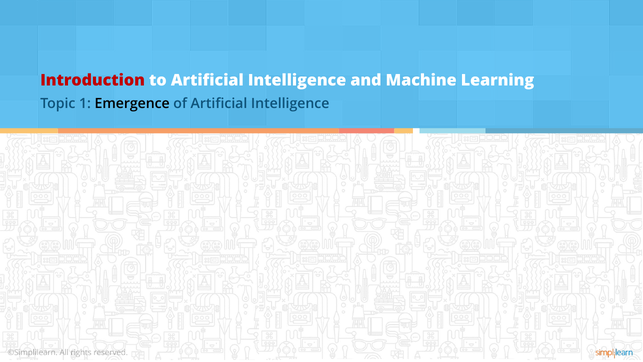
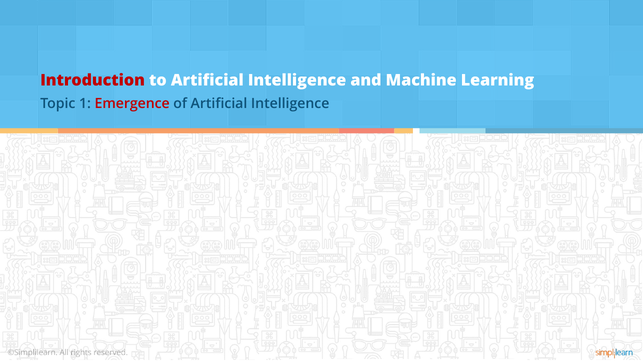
Emergence colour: black -> red (132, 104)
